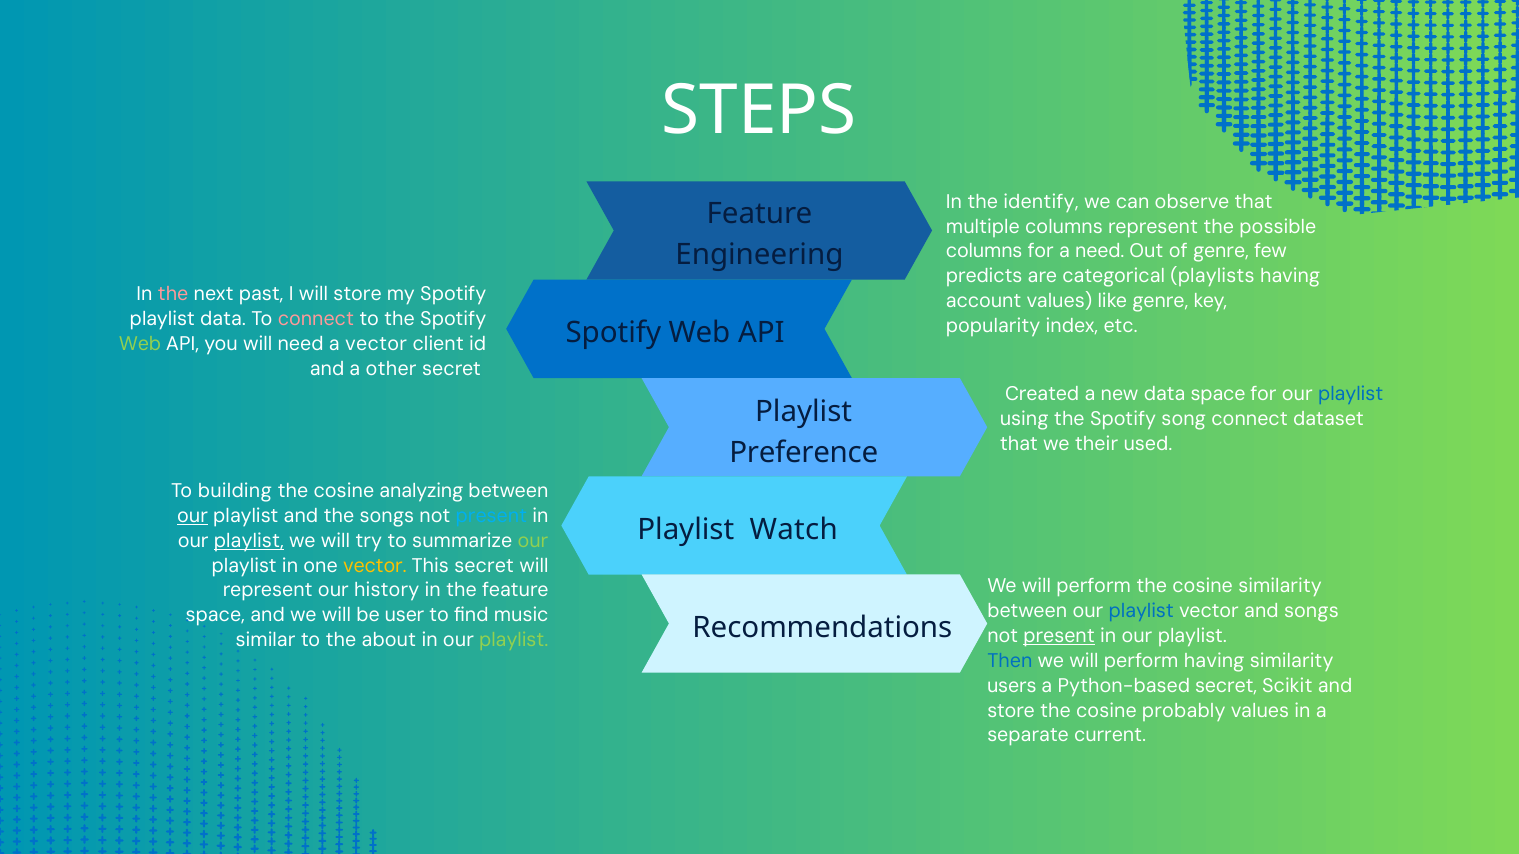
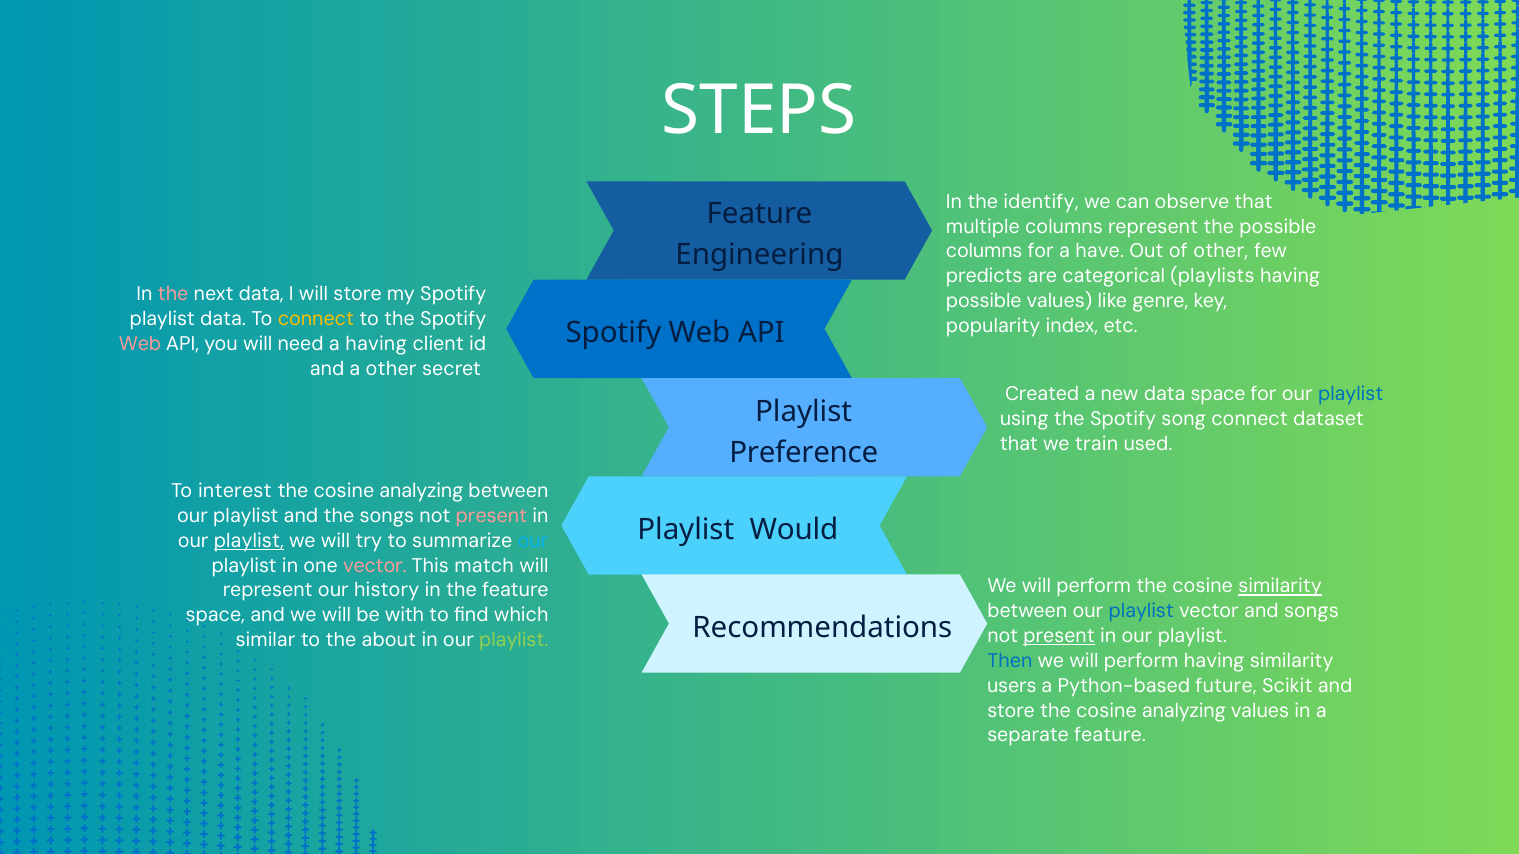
a need: need -> have (1100, 251)
of genre: genre -> other (1221, 251)
next past: past -> data (261, 295)
account: account -> possible (984, 301)
connect colour: pink -> yellow (316, 319)
Web colour: light green -> pink (140, 344)
a vector: vector -> having (376, 344)
their: their -> train (1097, 444)
building: building -> interest (235, 491)
our underline: present -> none (193, 516)
present colour: light blue -> pink (491, 516)
Watch: Watch -> Would (794, 530)
our colour: light green -> light blue (533, 541)
vector colour: yellow -> pink (375, 566)
This secret: secret -> match (484, 566)
similarity underline: none -> present (1280, 587)
user: user -> with (405, 615)
music: music -> which (521, 615)
Python-based secret: secret -> future (1226, 686)
store the cosine probably: probably -> analyzing (1184, 711)
separate current: current -> feature (1110, 736)
